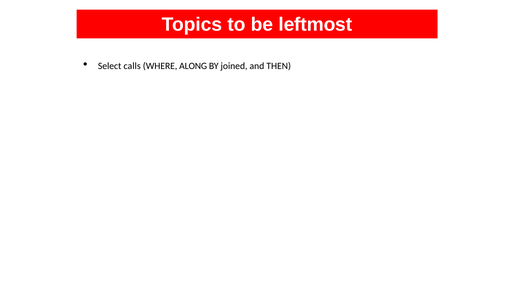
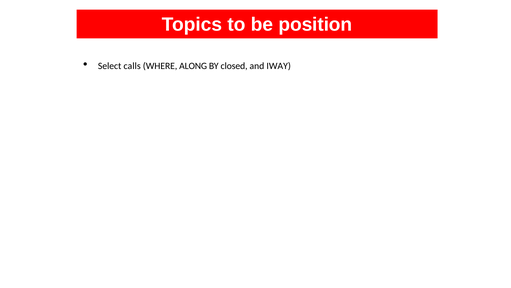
leftmost: leftmost -> position (315, 24)
joined: joined -> closed (234, 66)
THEN: THEN -> IWAY (279, 66)
